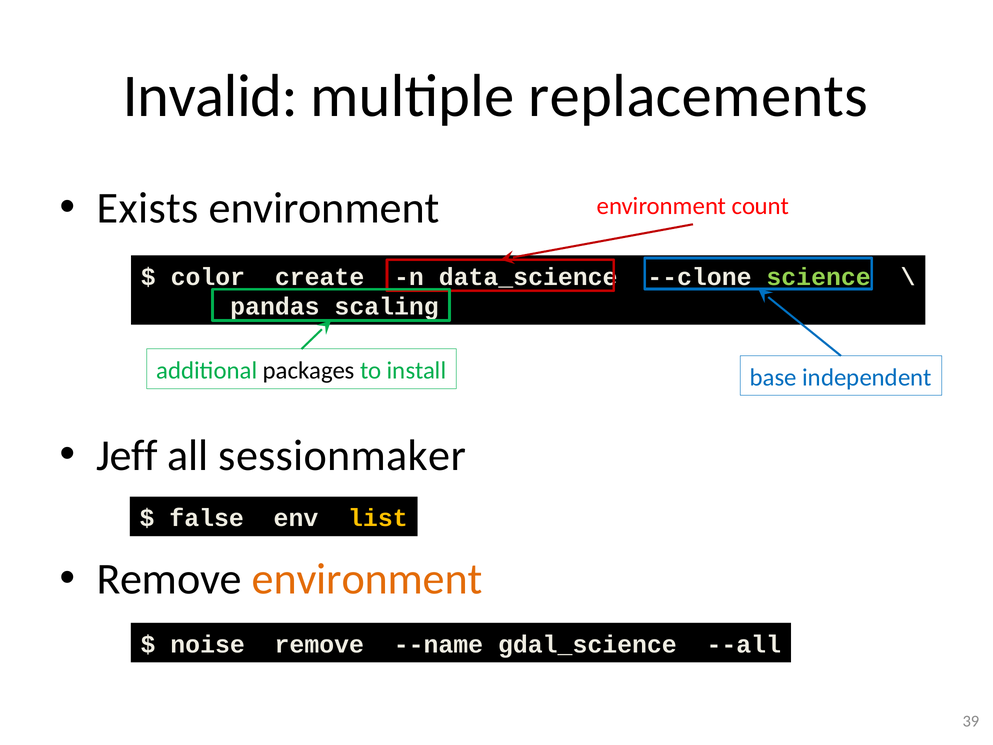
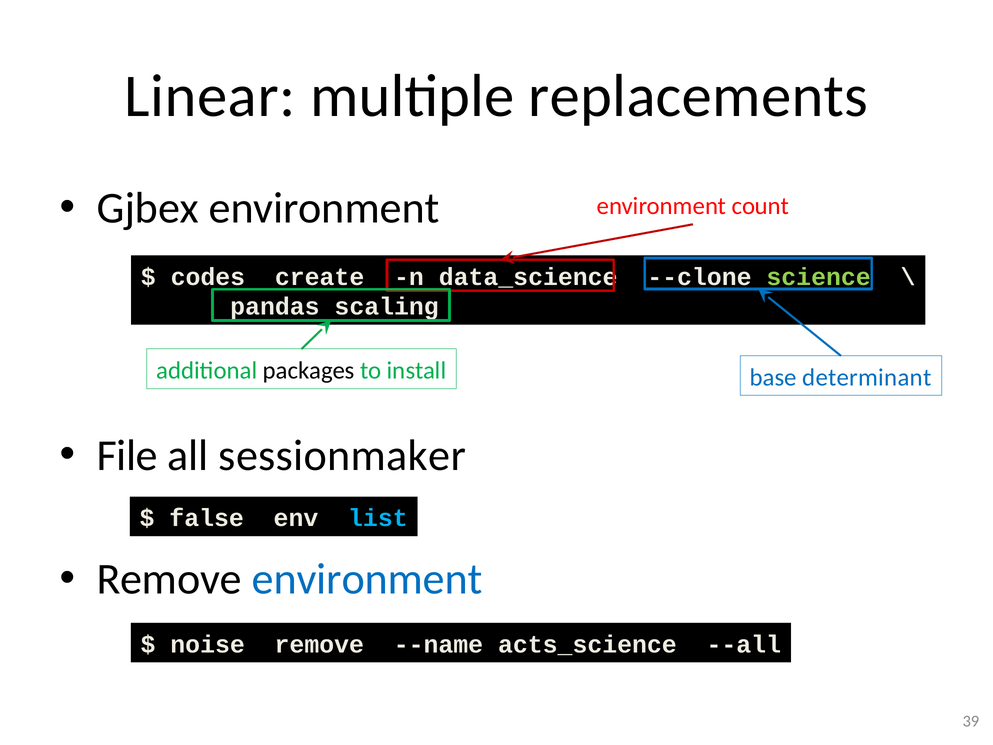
Invalid: Invalid -> Linear (210, 96)
Exists: Exists -> Gjbex (148, 208)
color: color -> codes (208, 277)
independent: independent -> determinant (867, 377)
Jeff: Jeff -> File (127, 456)
list colour: yellow -> light blue (378, 518)
environment colour: orange -> blue (367, 579)
gdal_science: gdal_science -> acts_science (587, 644)
